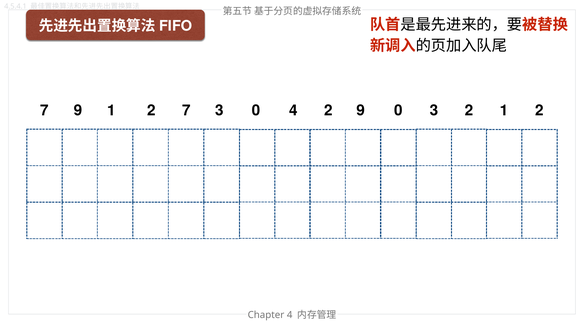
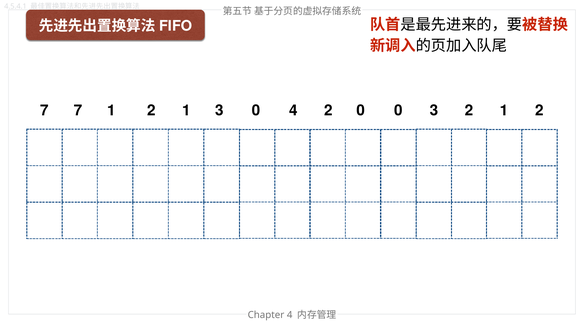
7 9: 9 -> 7 (78, 110)
1 2 7: 7 -> 1 (186, 110)
2 9: 9 -> 0 (361, 110)
